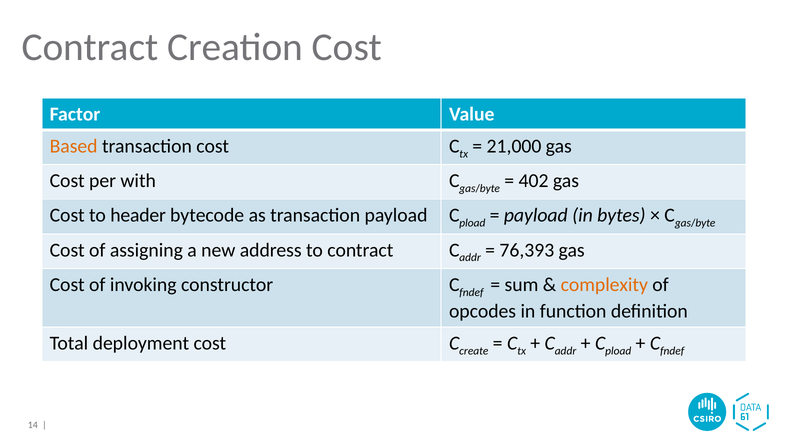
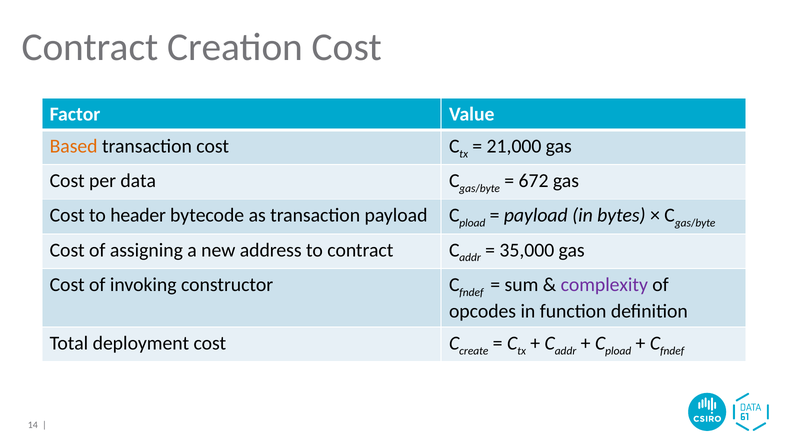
with: with -> data (138, 181)
402: 402 -> 672 (534, 181)
76,393: 76,393 -> 35,000 (527, 250)
complexity colour: orange -> purple (604, 285)
